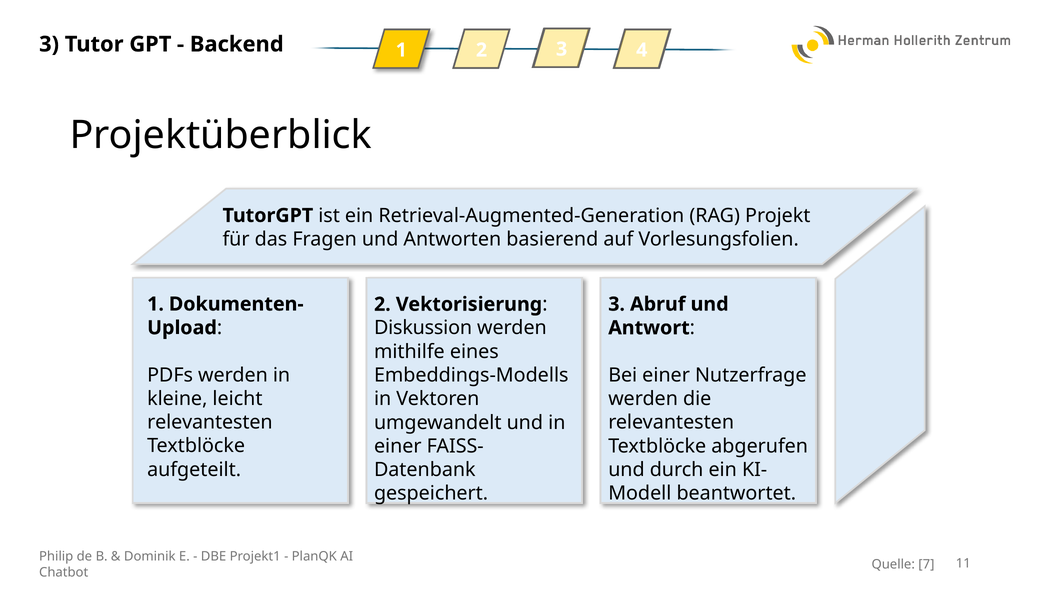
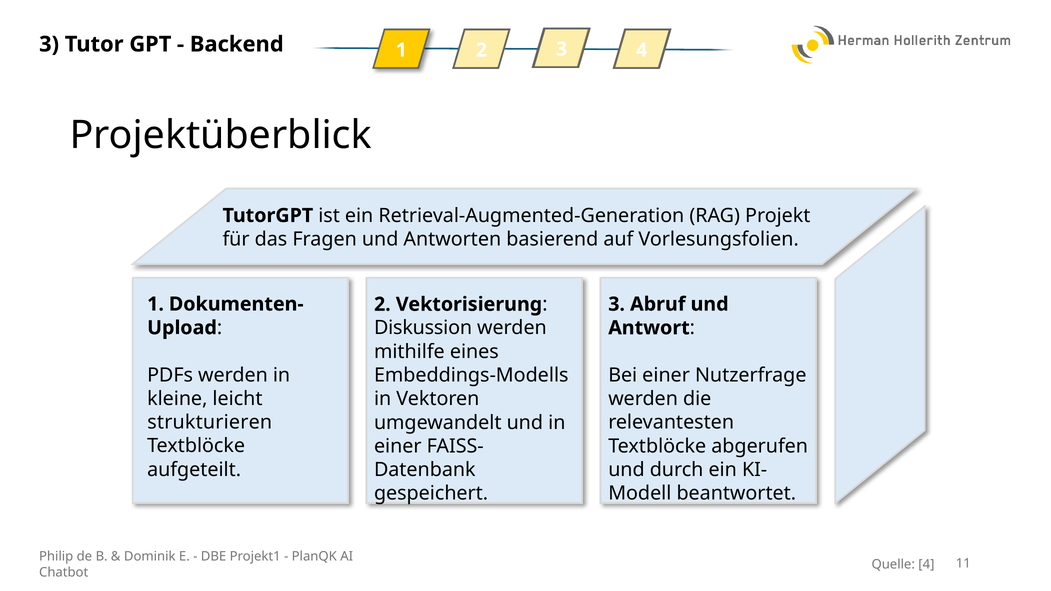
relevantesten: relevantesten -> strukturieren (210, 422)
Quelle 7: 7 -> 4 (926, 565)
